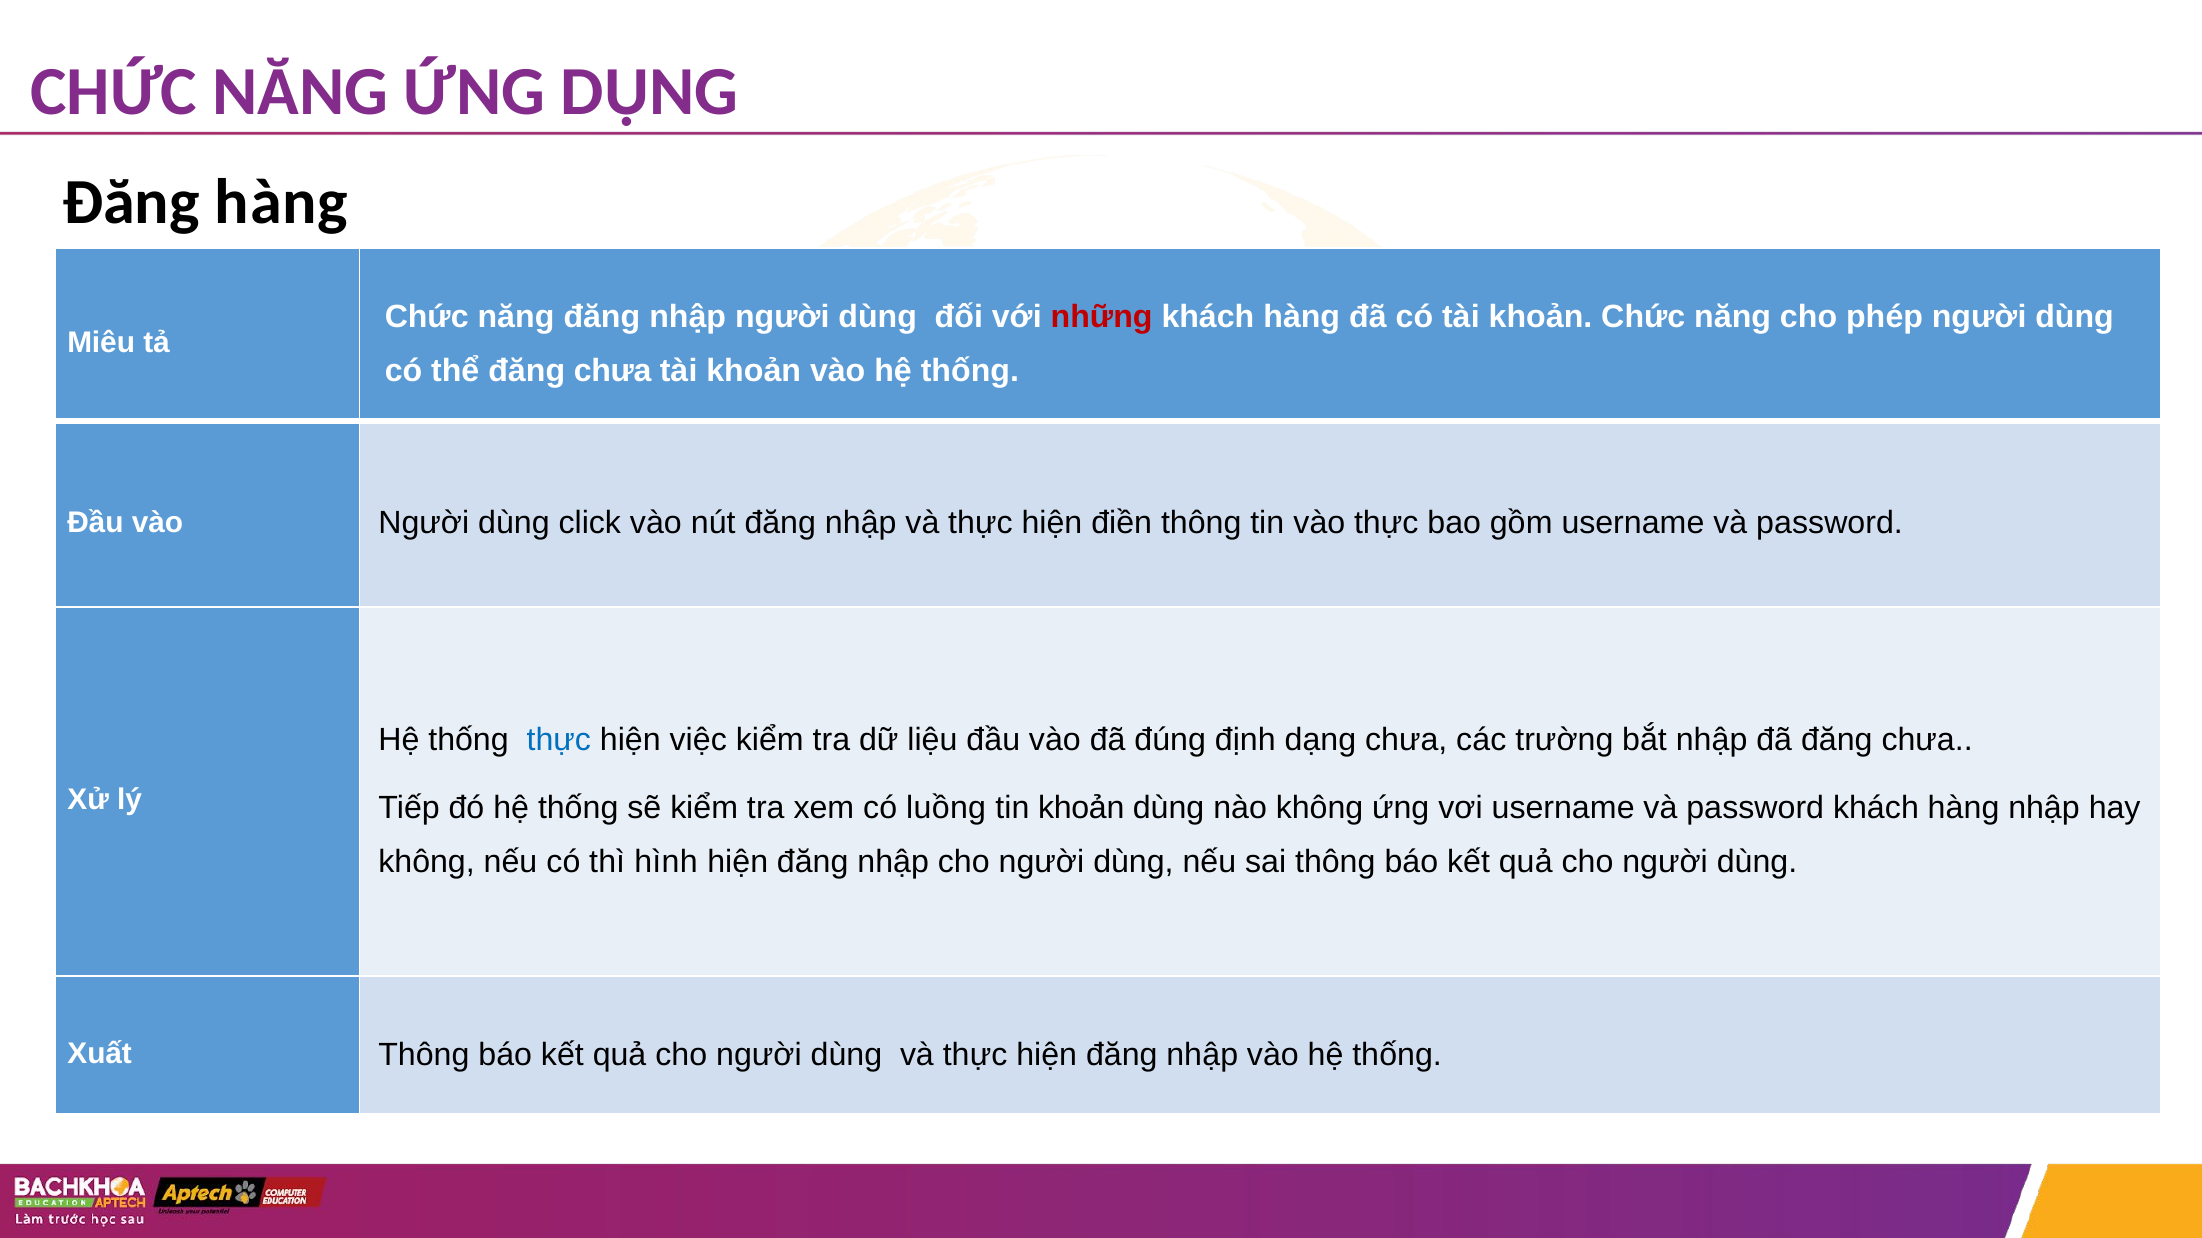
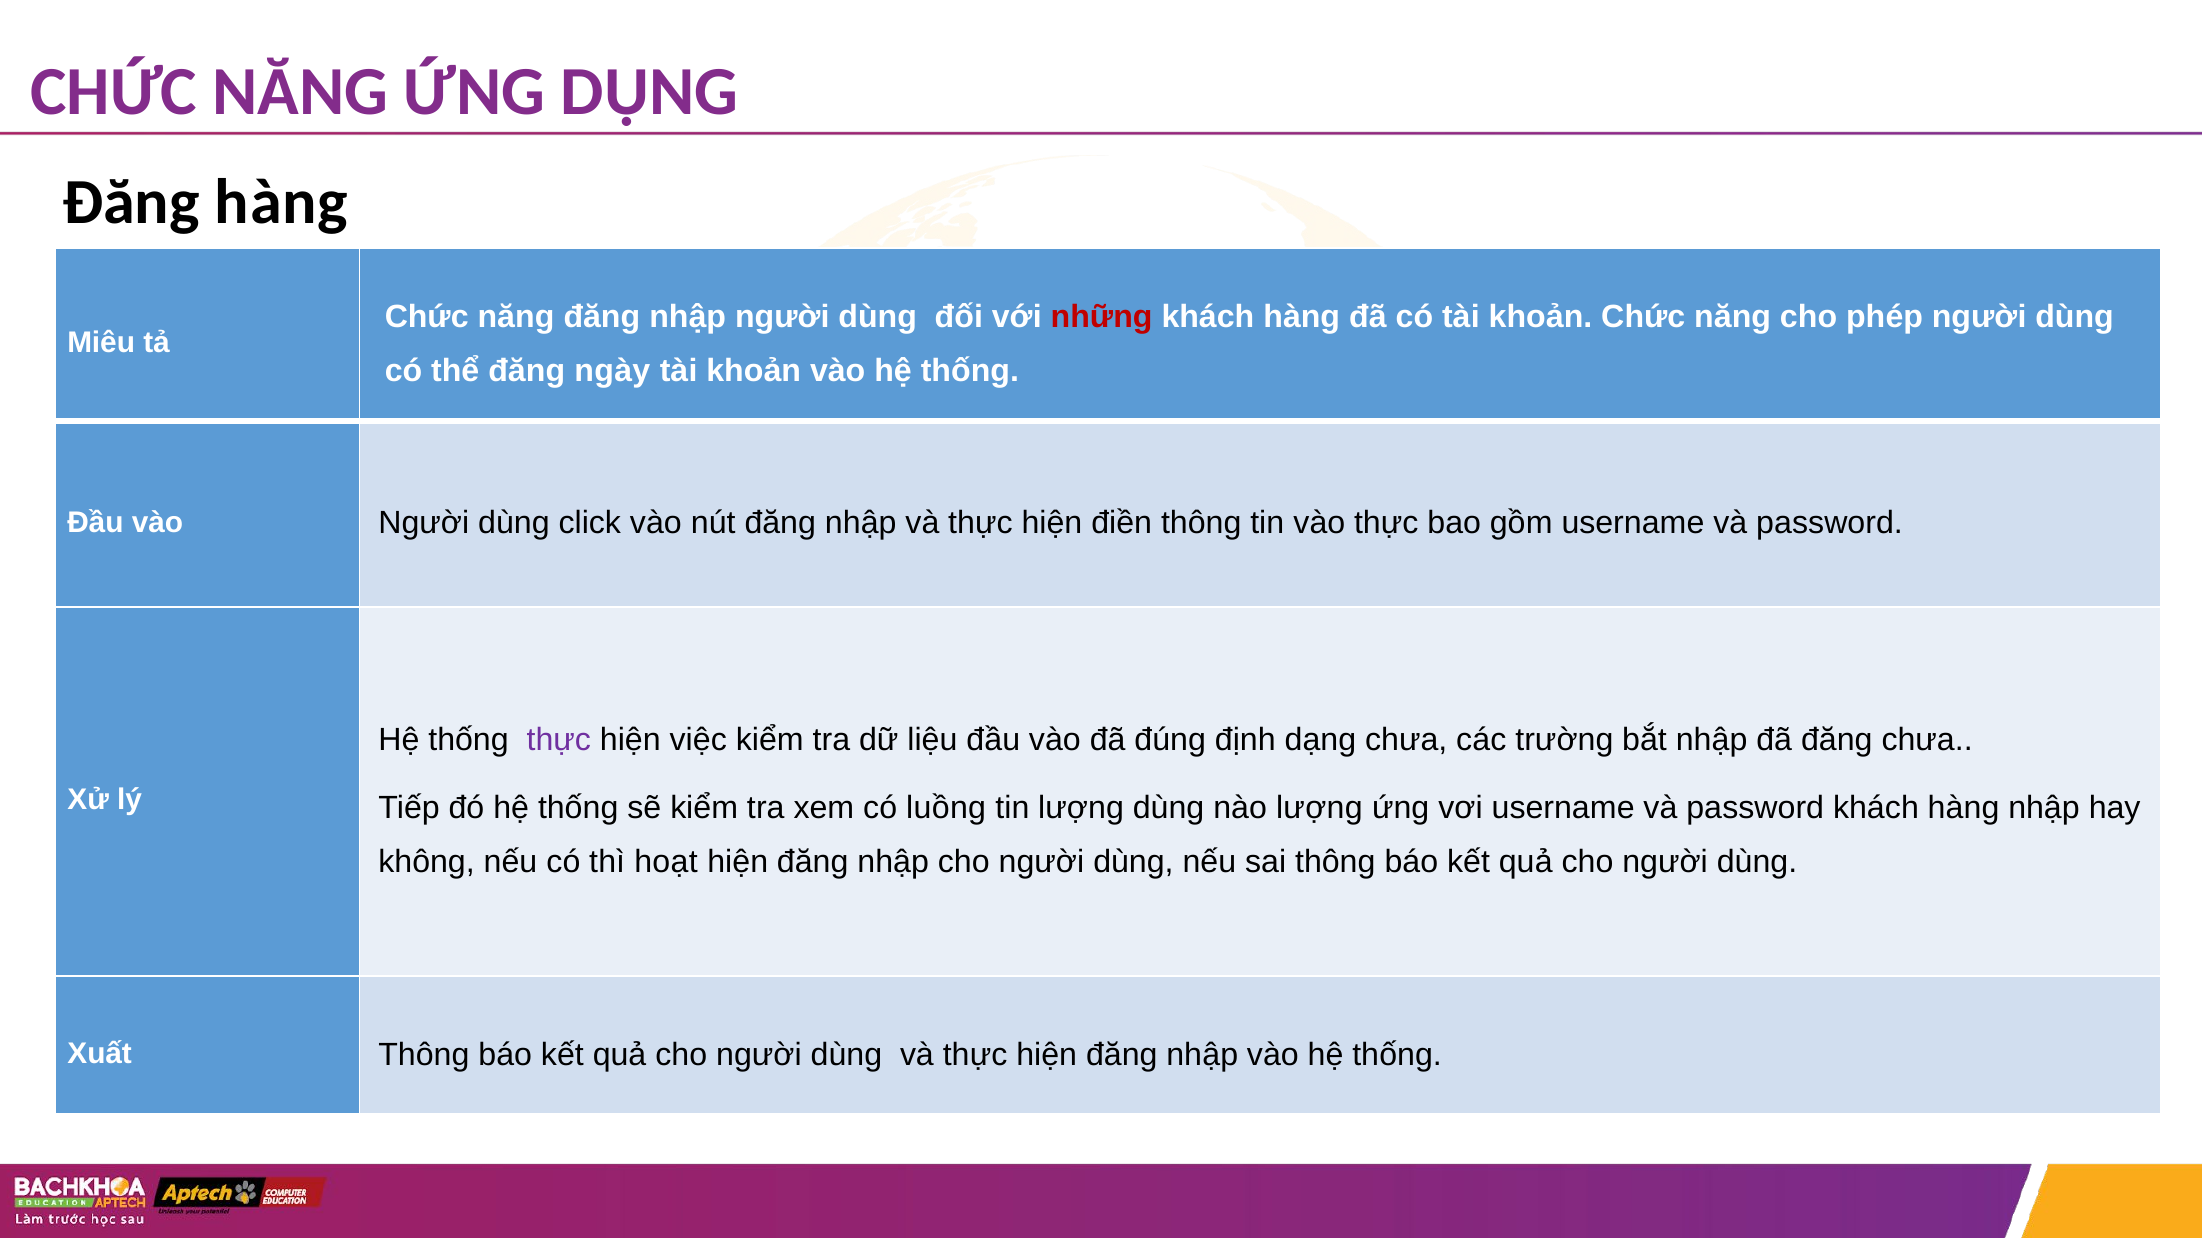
thể đăng chưa: chưa -> ngày (612, 371)
thực colour: blue -> purple (559, 740)
tin khoản: khoản -> lượng (1081, 808)
nào không: không -> lượng (1319, 808)
hình: hình -> hoạt (666, 862)
